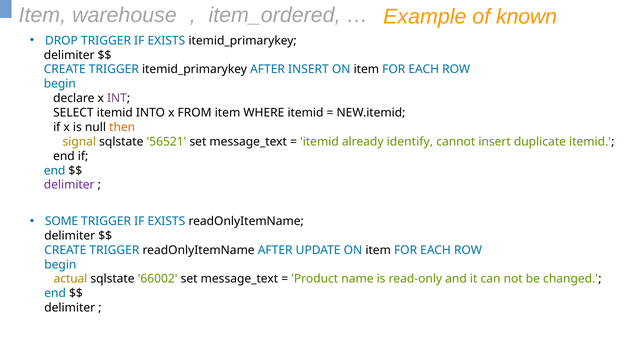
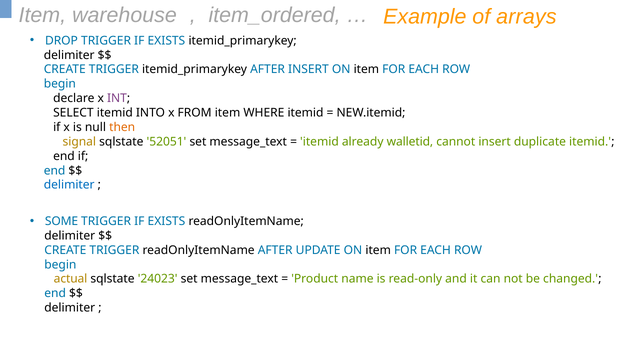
known: known -> arrays (526, 17)
56521: 56521 -> 52051 (166, 142)
identify: identify -> walletid (410, 142)
delimiter colour: purple -> blue (69, 185)
66002: 66002 -> 24023 (158, 279)
